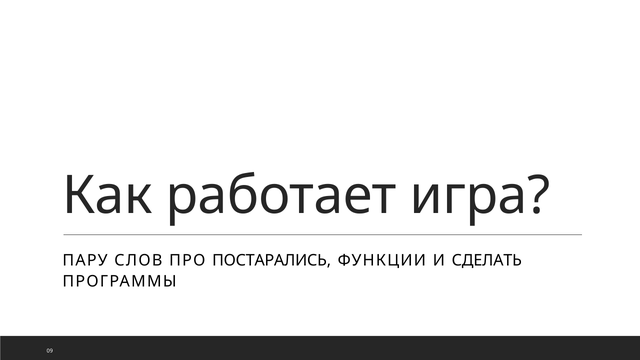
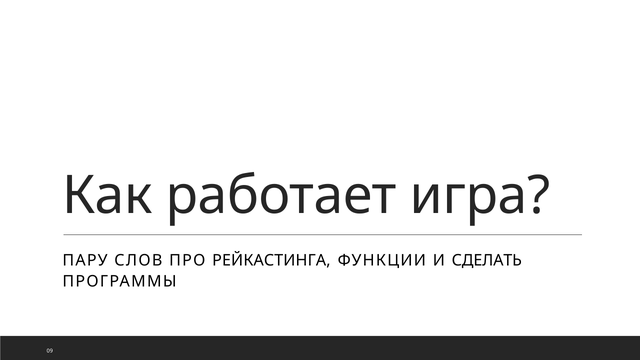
ПОСТАРАЛИСЬ: ПОСТАРАЛИСЬ -> РЕЙКАСТИНГА (271, 260)
